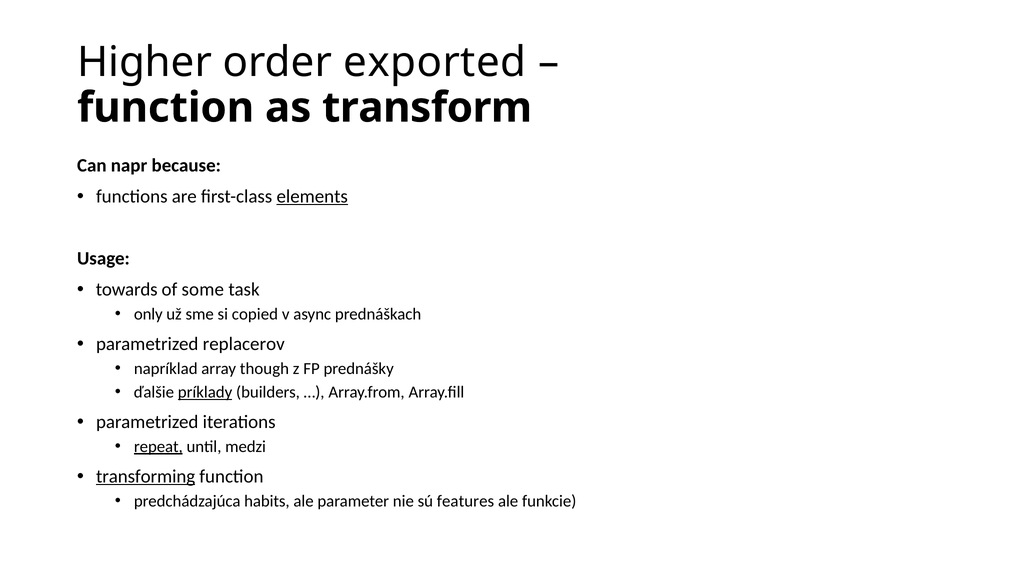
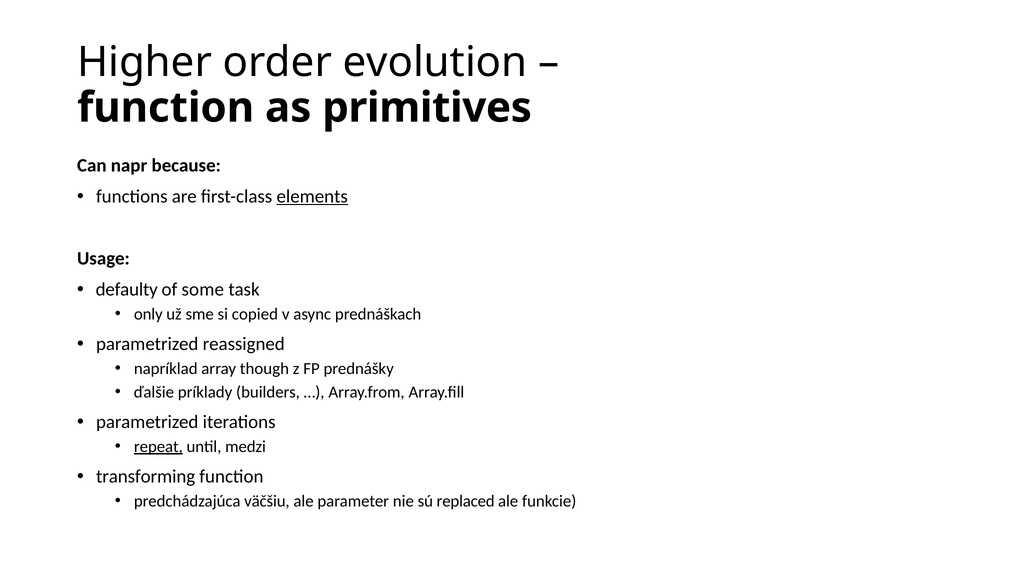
exported: exported -> evolution (435, 62)
transform: transform -> primitives (427, 108)
towards: towards -> defaulty (127, 289)
replacerov: replacerov -> reassigned (244, 344)
príklady underline: present -> none (205, 392)
transforming underline: present -> none (146, 476)
habits: habits -> väčšiu (267, 501)
features: features -> replaced (466, 501)
